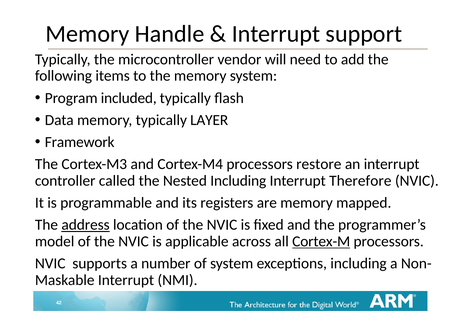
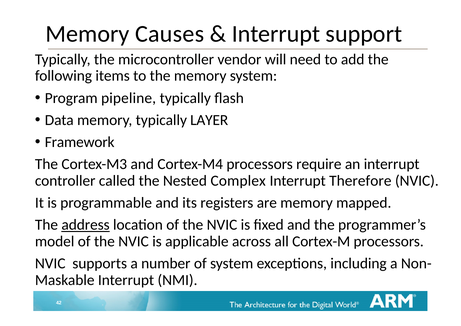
Handle: Handle -> Causes (170, 34)
included: included -> pipeline (129, 98)
restore: restore -> require (319, 164)
Nested Including: Including -> Complex (238, 181)
Cortex-M underline: present -> none (321, 241)
